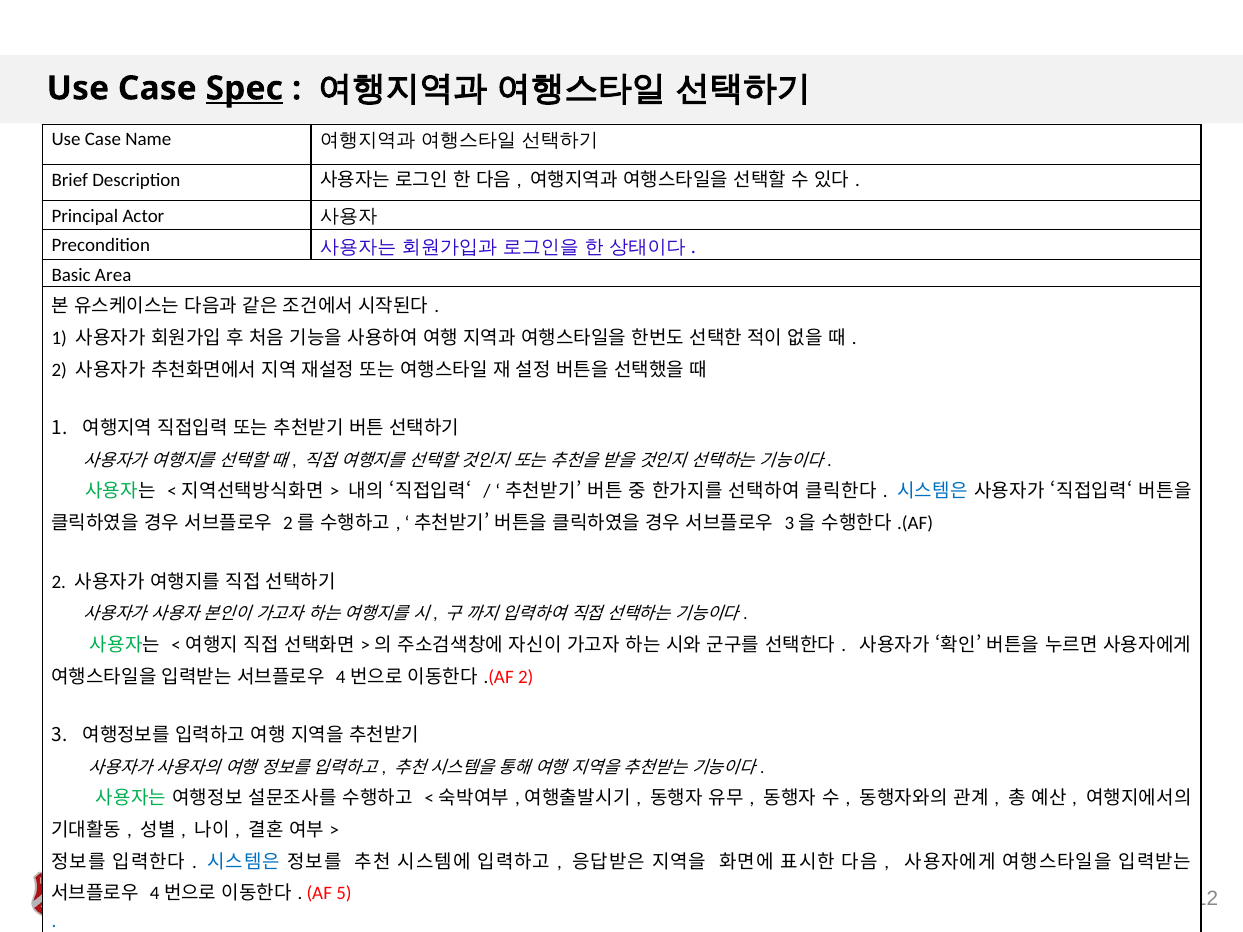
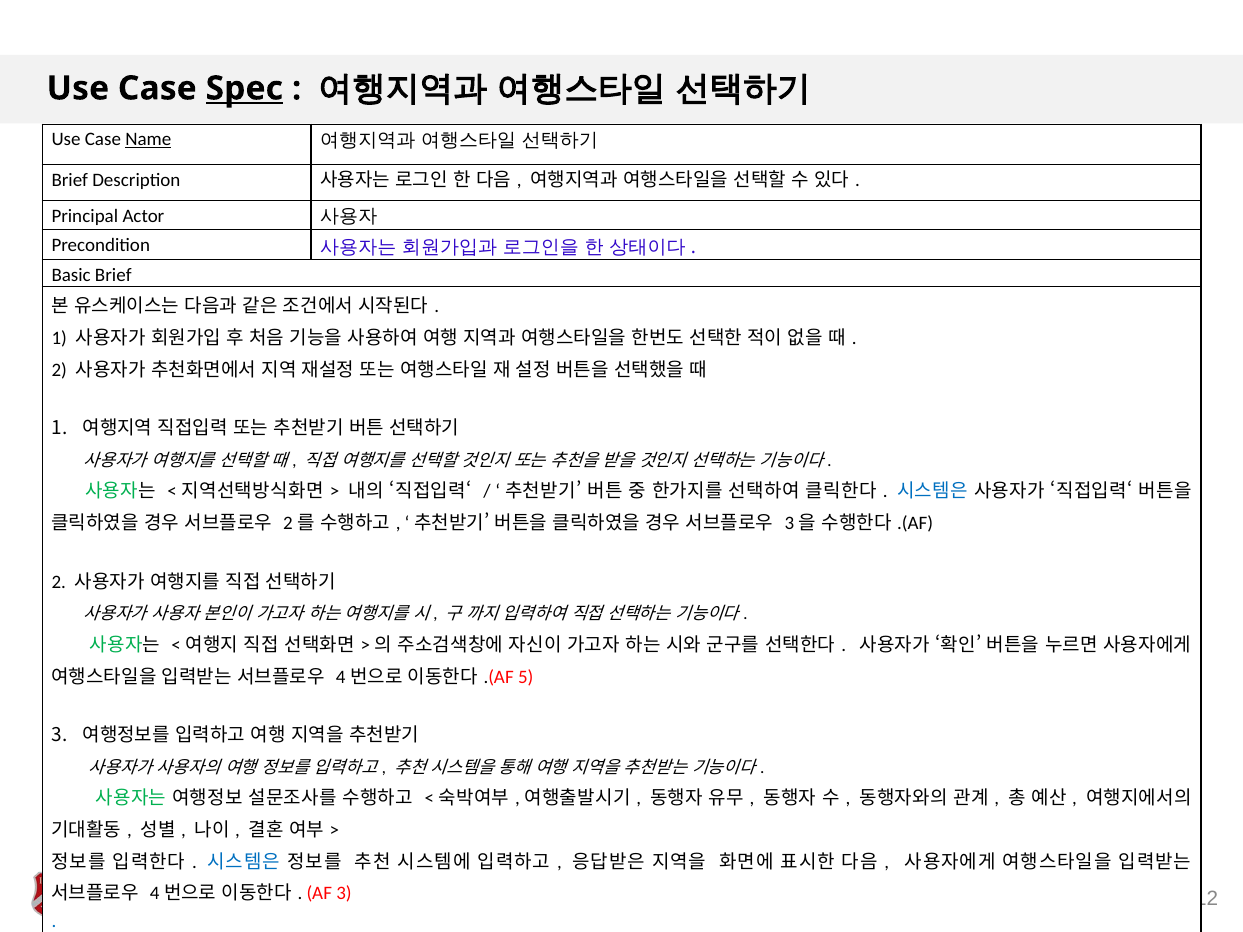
Name underline: none -> present (148, 140)
Basic Area: Area -> Brief (113, 275)
2: 2 -> 5 (526, 677)
AF 5: 5 -> 3 (344, 894)
